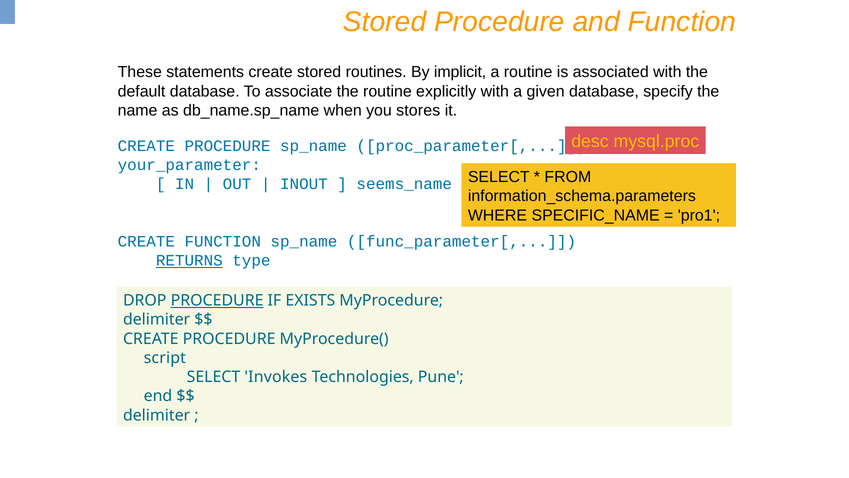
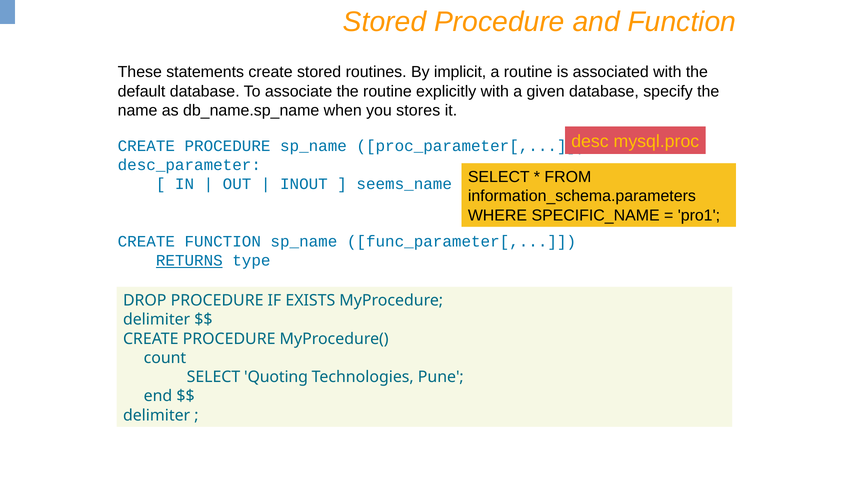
your_parameter: your_parameter -> desc_parameter (189, 165)
PROCEDURE underline: present -> none (217, 300)
script: script -> count (165, 358)
Invokes: Invokes -> Quoting (276, 377)
